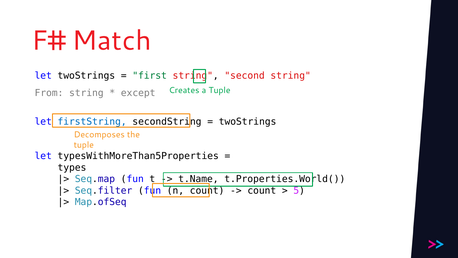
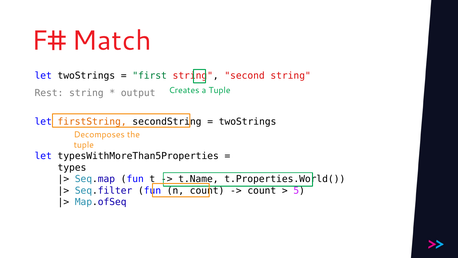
From: From -> Rest (49, 93)
except: except -> output (138, 93)
firstString colour: blue -> orange (92, 122)
